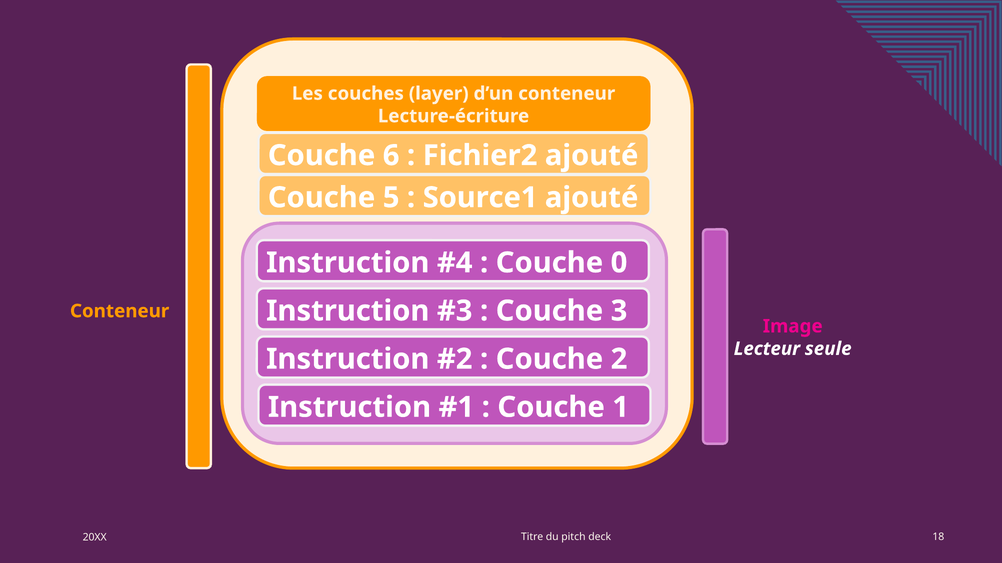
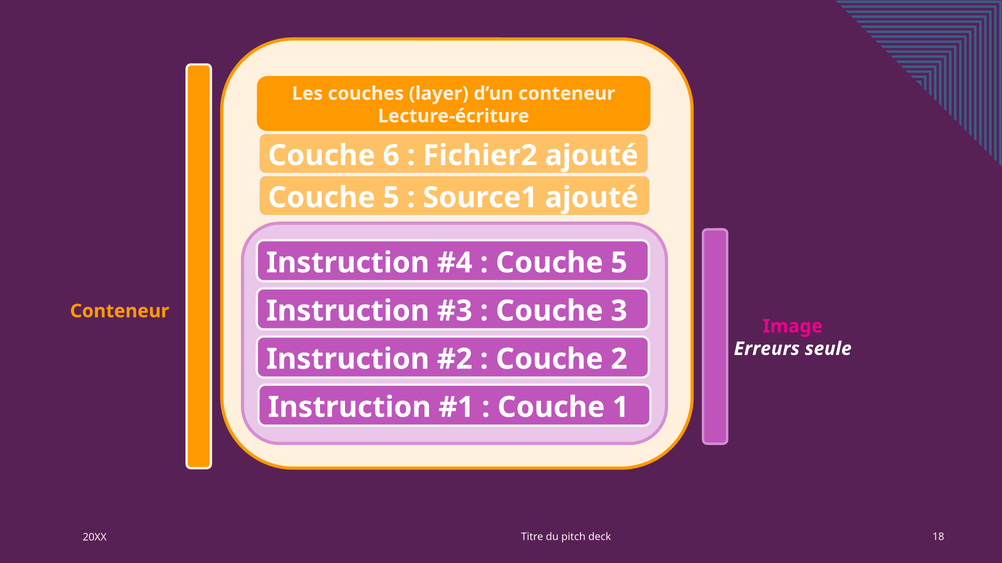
0: 0 -> 5 (619, 263)
Lecteur: Lecteur -> Erreurs (767, 349)
